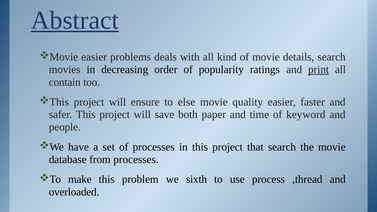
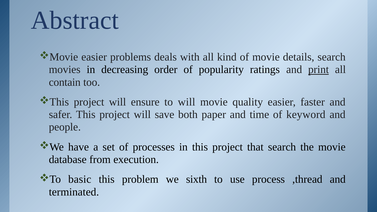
Abstract underline: present -> none (75, 20)
to else: else -> will (187, 102)
from processes: processes -> execution (136, 160)
make: make -> basic (80, 179)
overloaded: overloaded -> terminated (74, 192)
